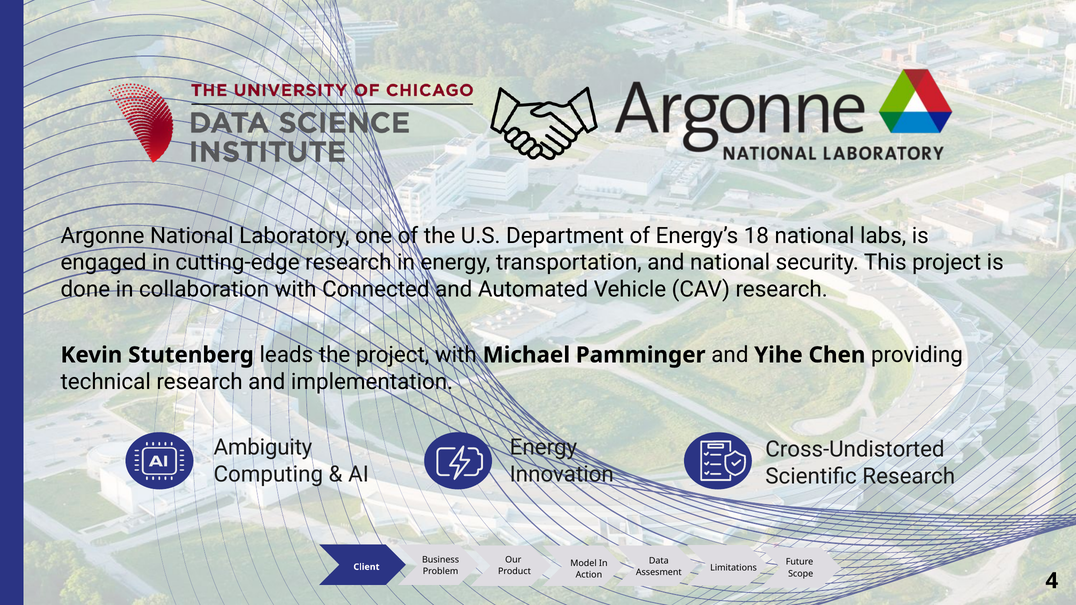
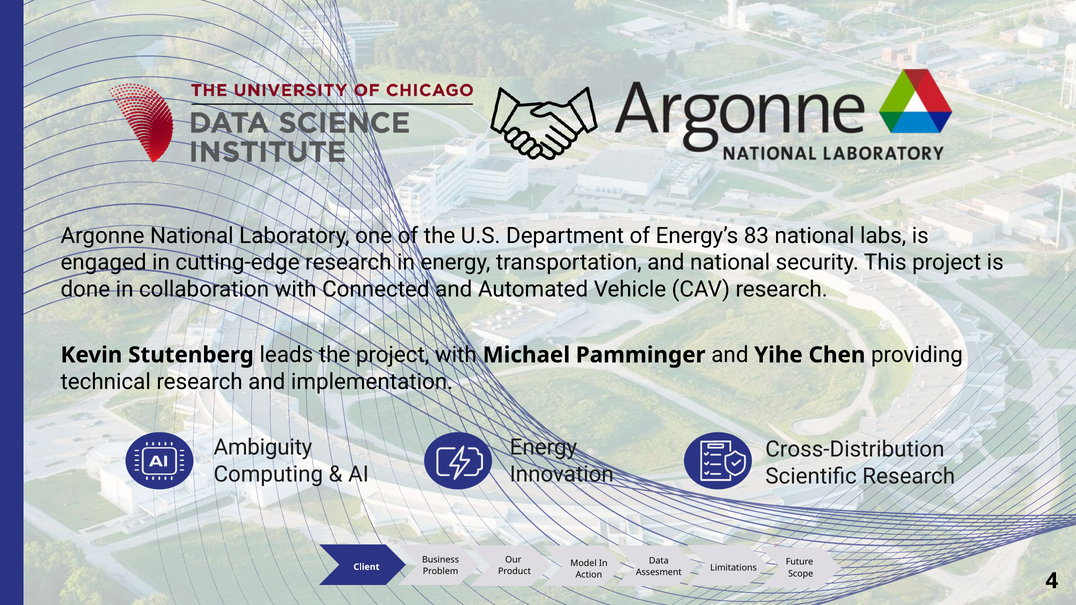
18: 18 -> 83 (756, 236)
Cross-Undistorted: Cross-Undistorted -> Cross-Distribution (855, 450)
